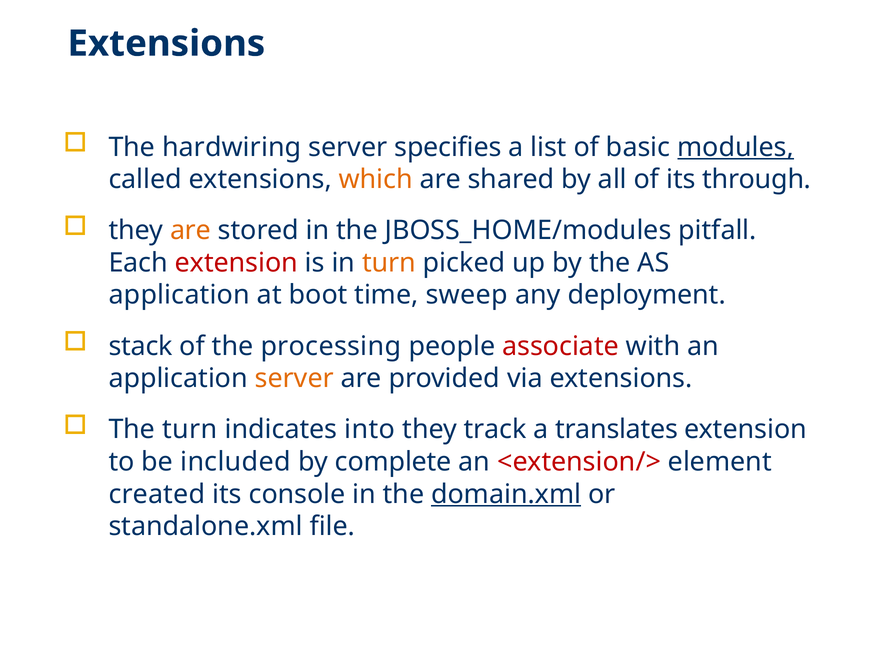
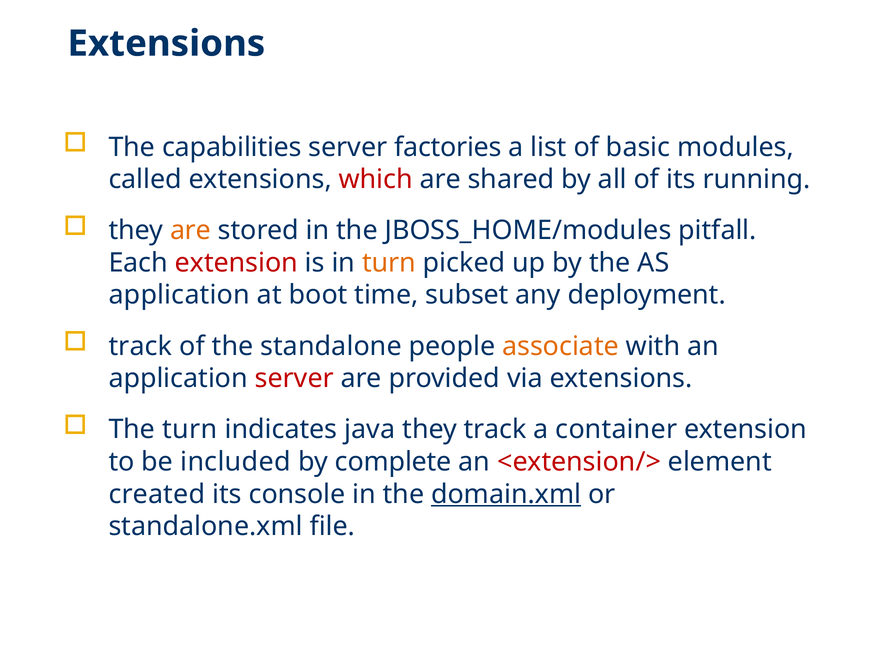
hardwiring: hardwiring -> capabilities (232, 147)
specifies: specifies -> factories (448, 147)
modules underline: present -> none (736, 147)
which colour: orange -> red (376, 179)
through: through -> running (757, 179)
sweep: sweep -> subset (467, 295)
stack: stack -> track (140, 346)
processing: processing -> standalone (331, 346)
associate colour: red -> orange (561, 346)
server colour: orange -> red (294, 378)
into: into -> java (370, 429)
translates: translates -> container (616, 429)
